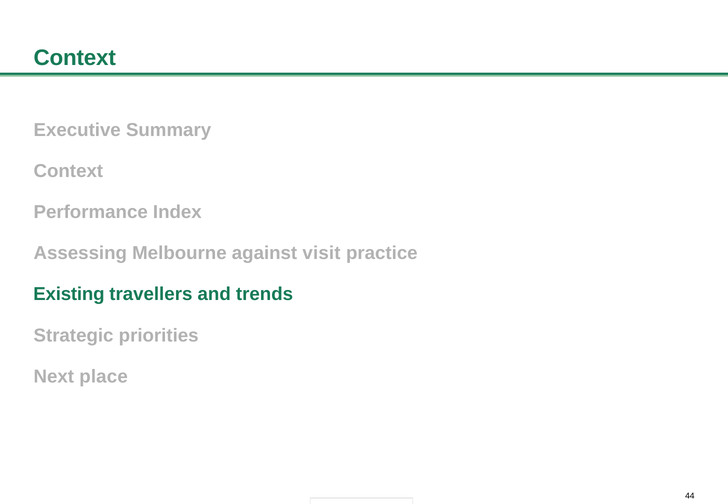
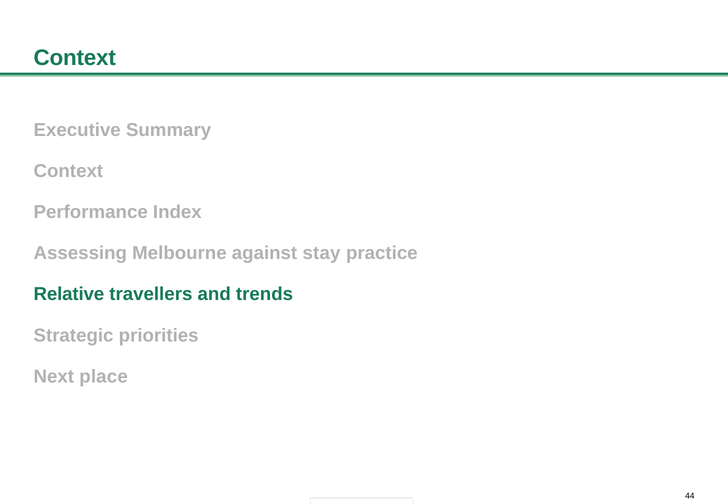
visit: visit -> stay (322, 253)
Existing: Existing -> Relative (69, 294)
